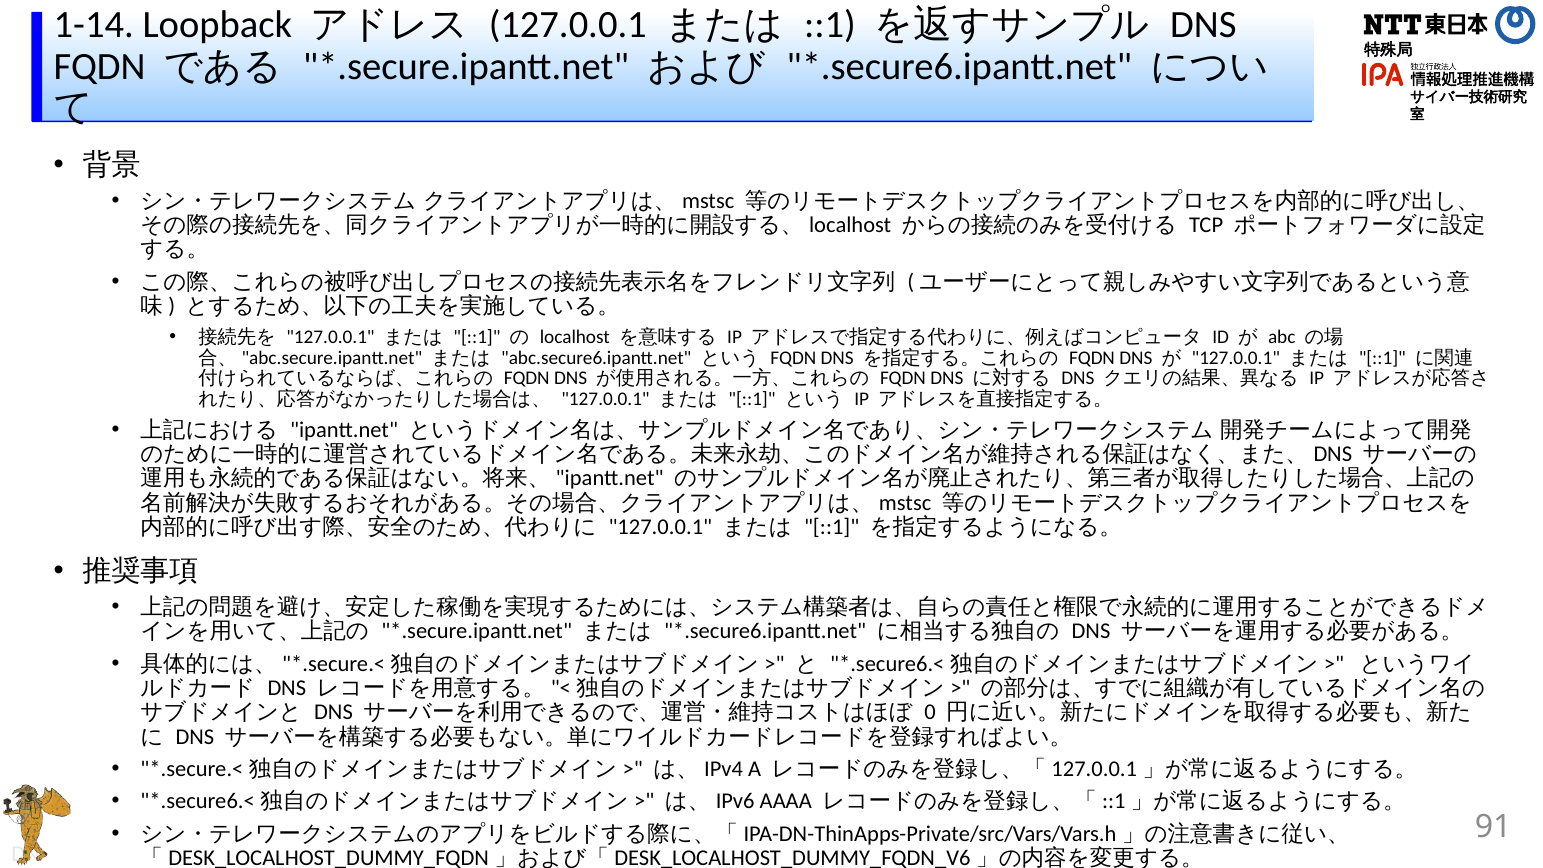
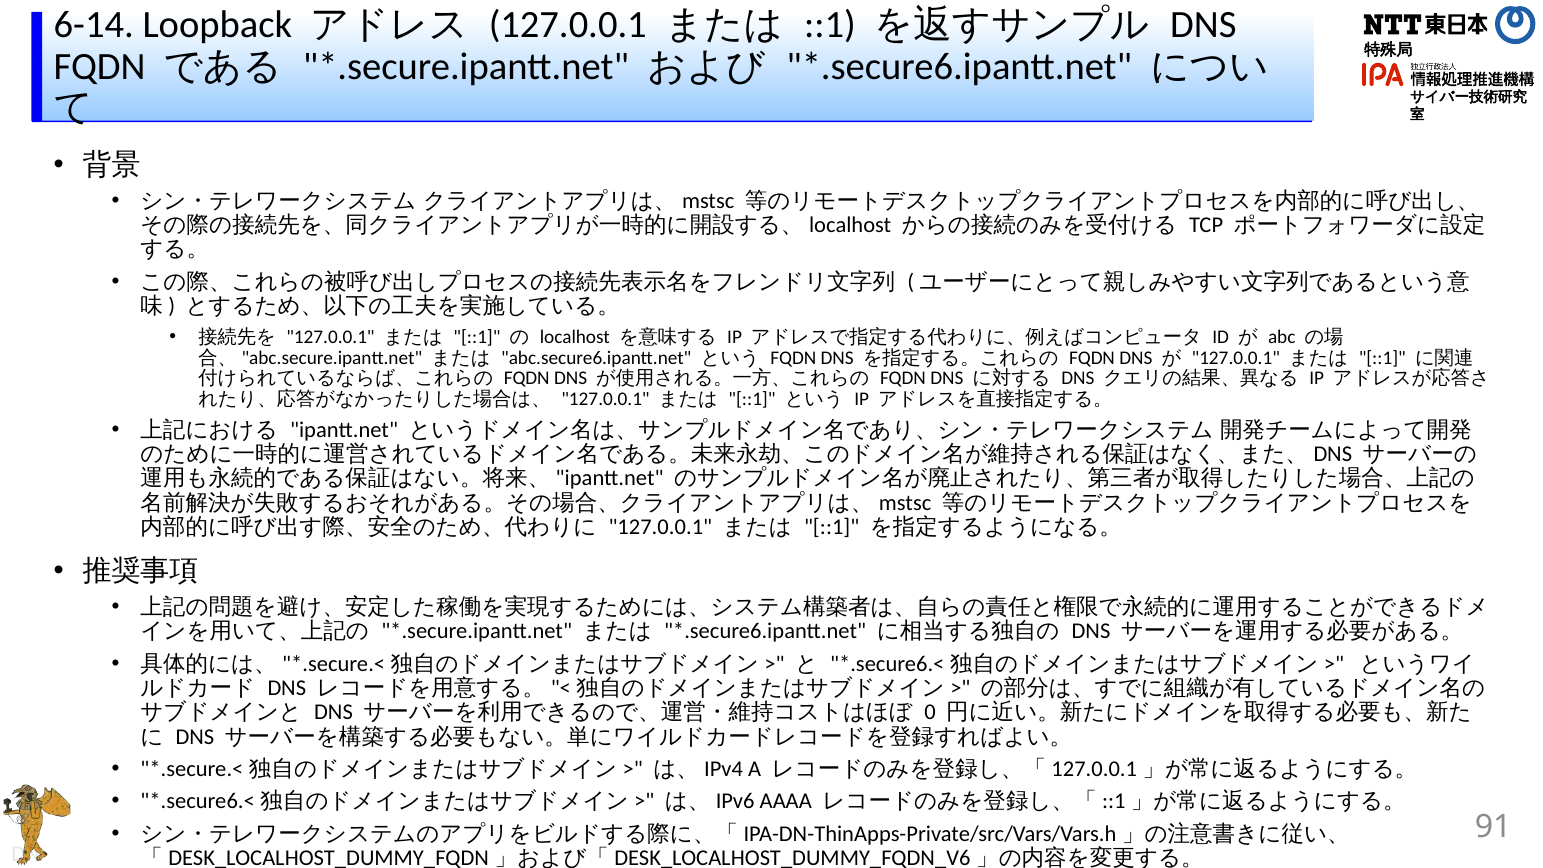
1-14: 1-14 -> 6-14 (94, 25)
